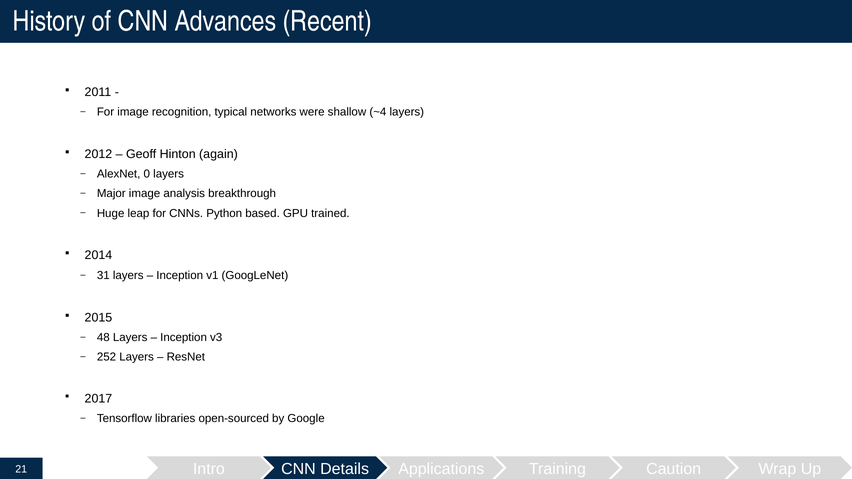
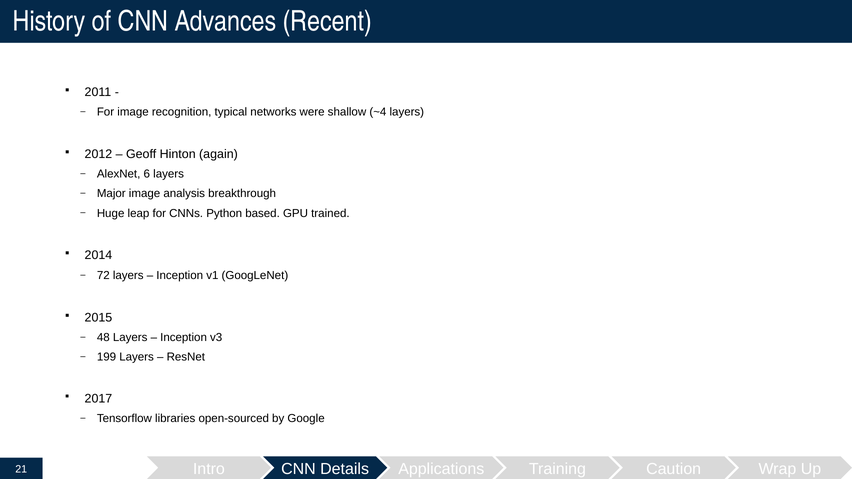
0: 0 -> 6 (147, 174)
31: 31 -> 72 (103, 275)
252: 252 -> 199 (107, 357)
